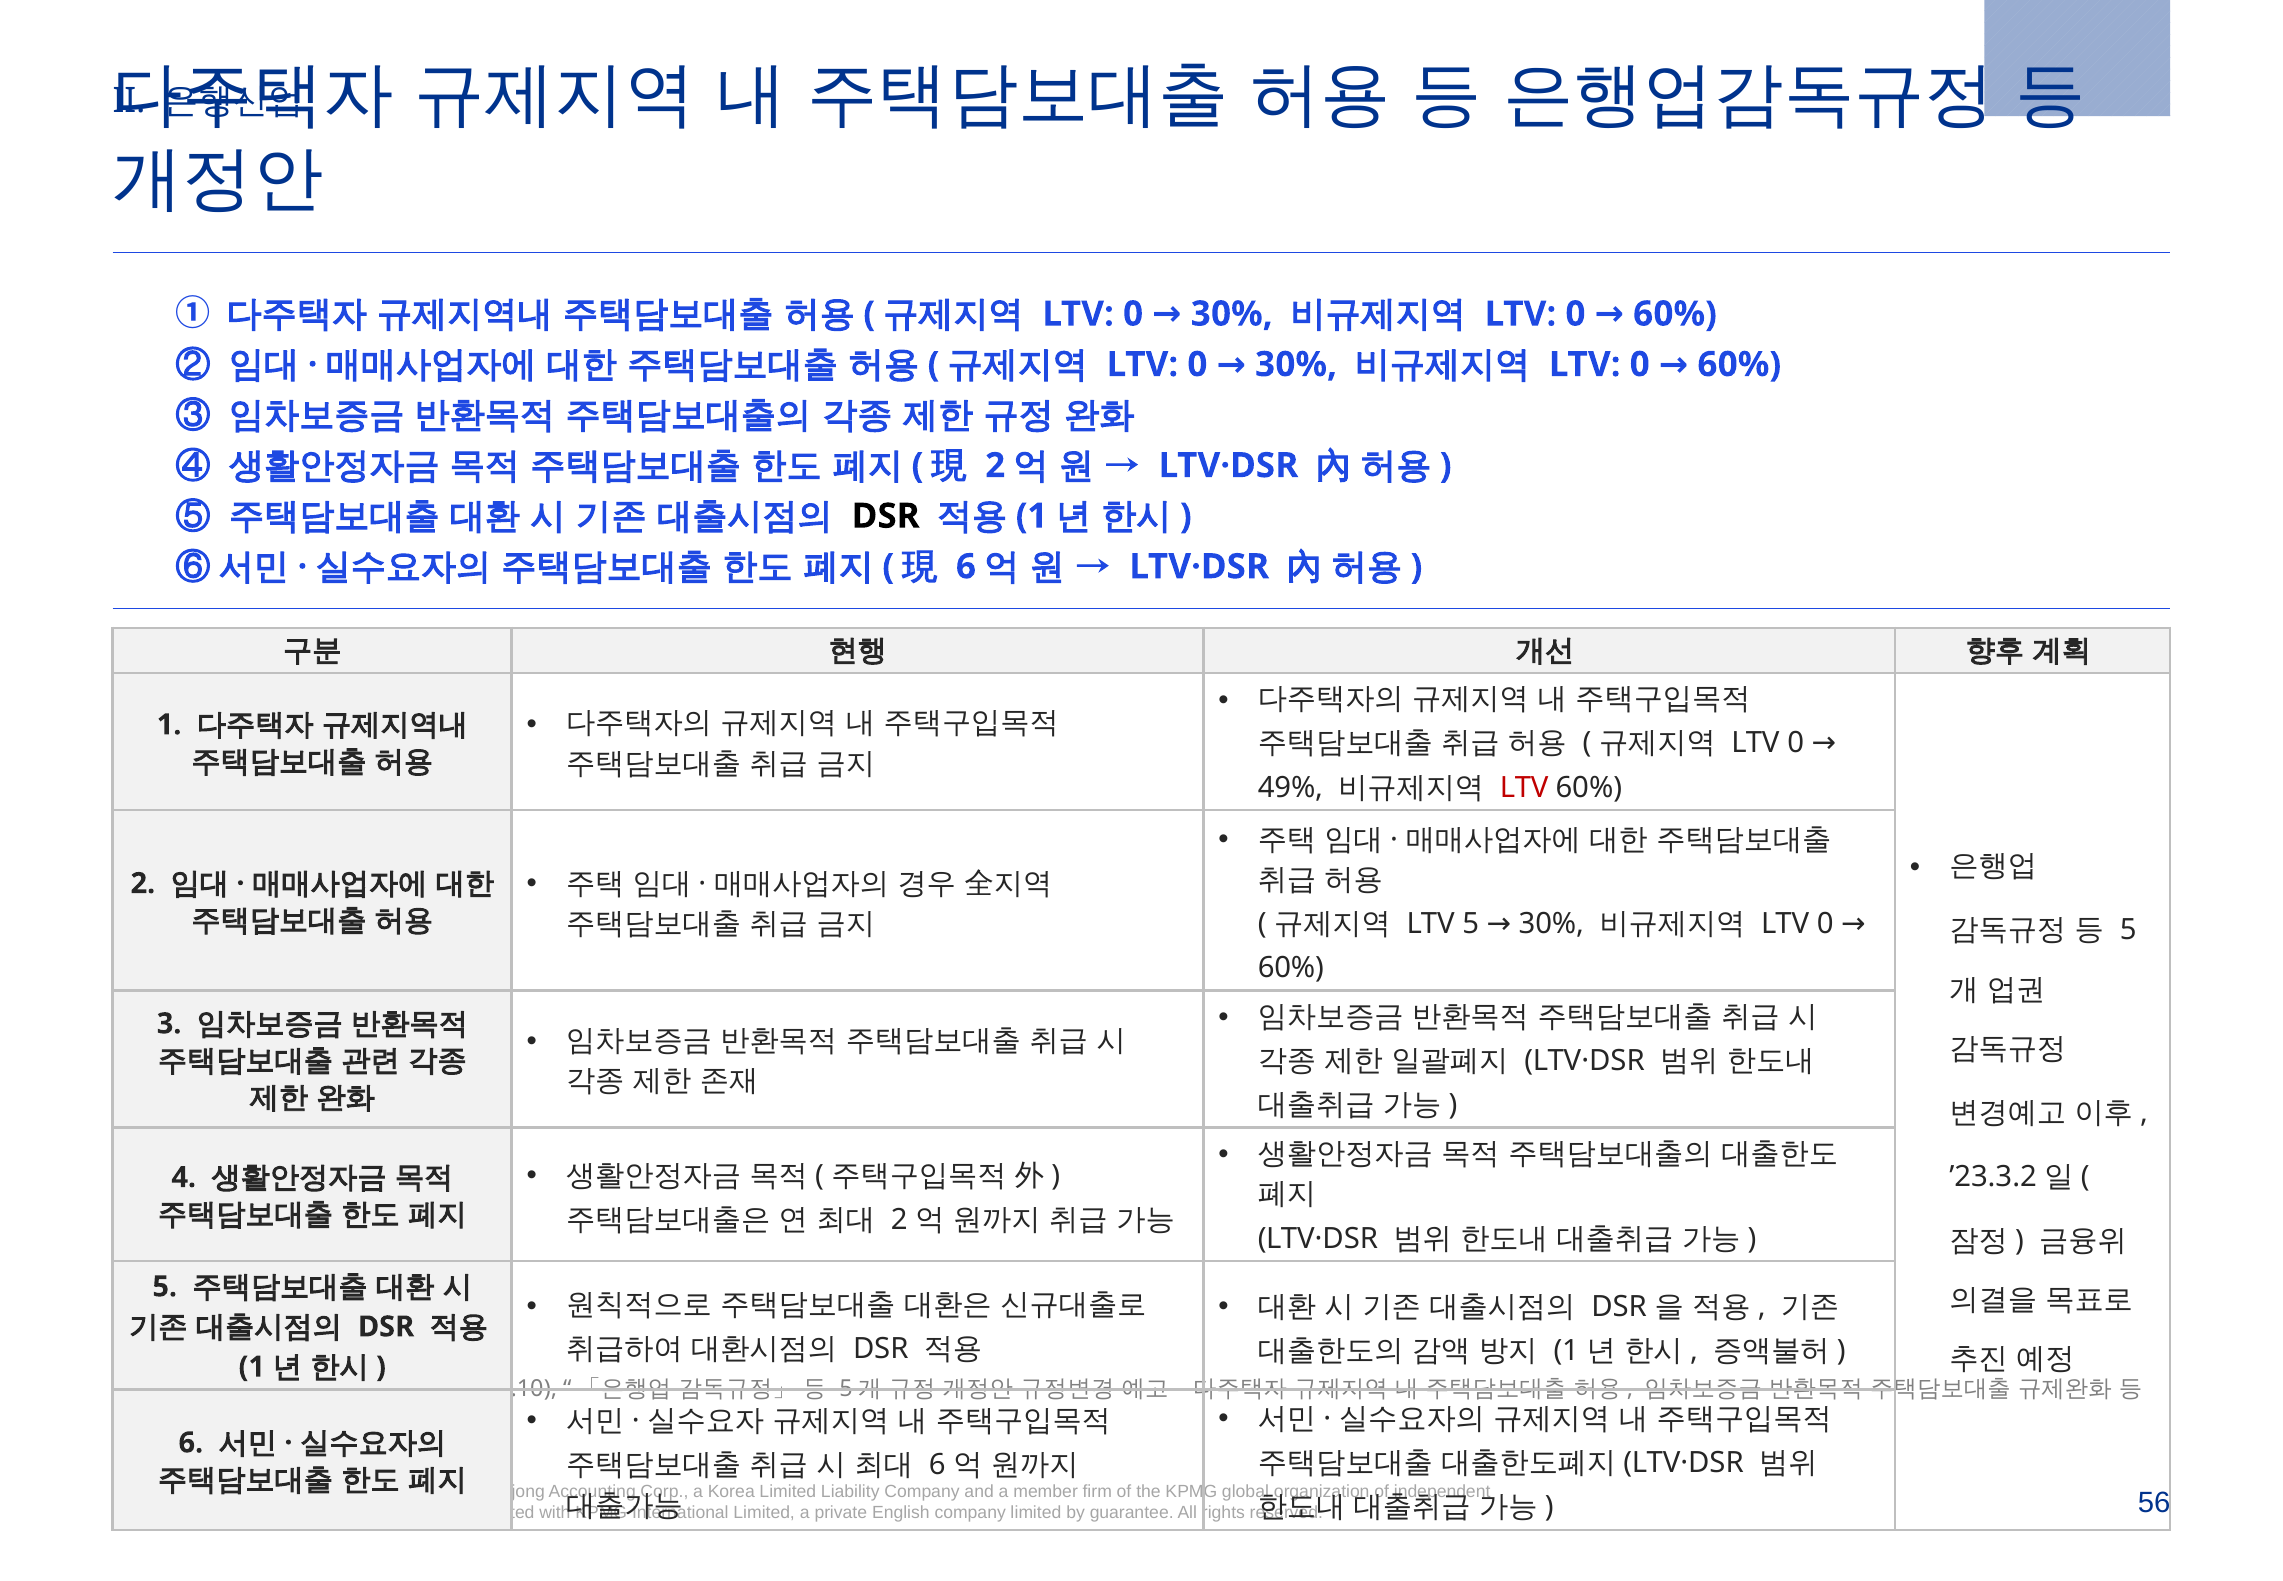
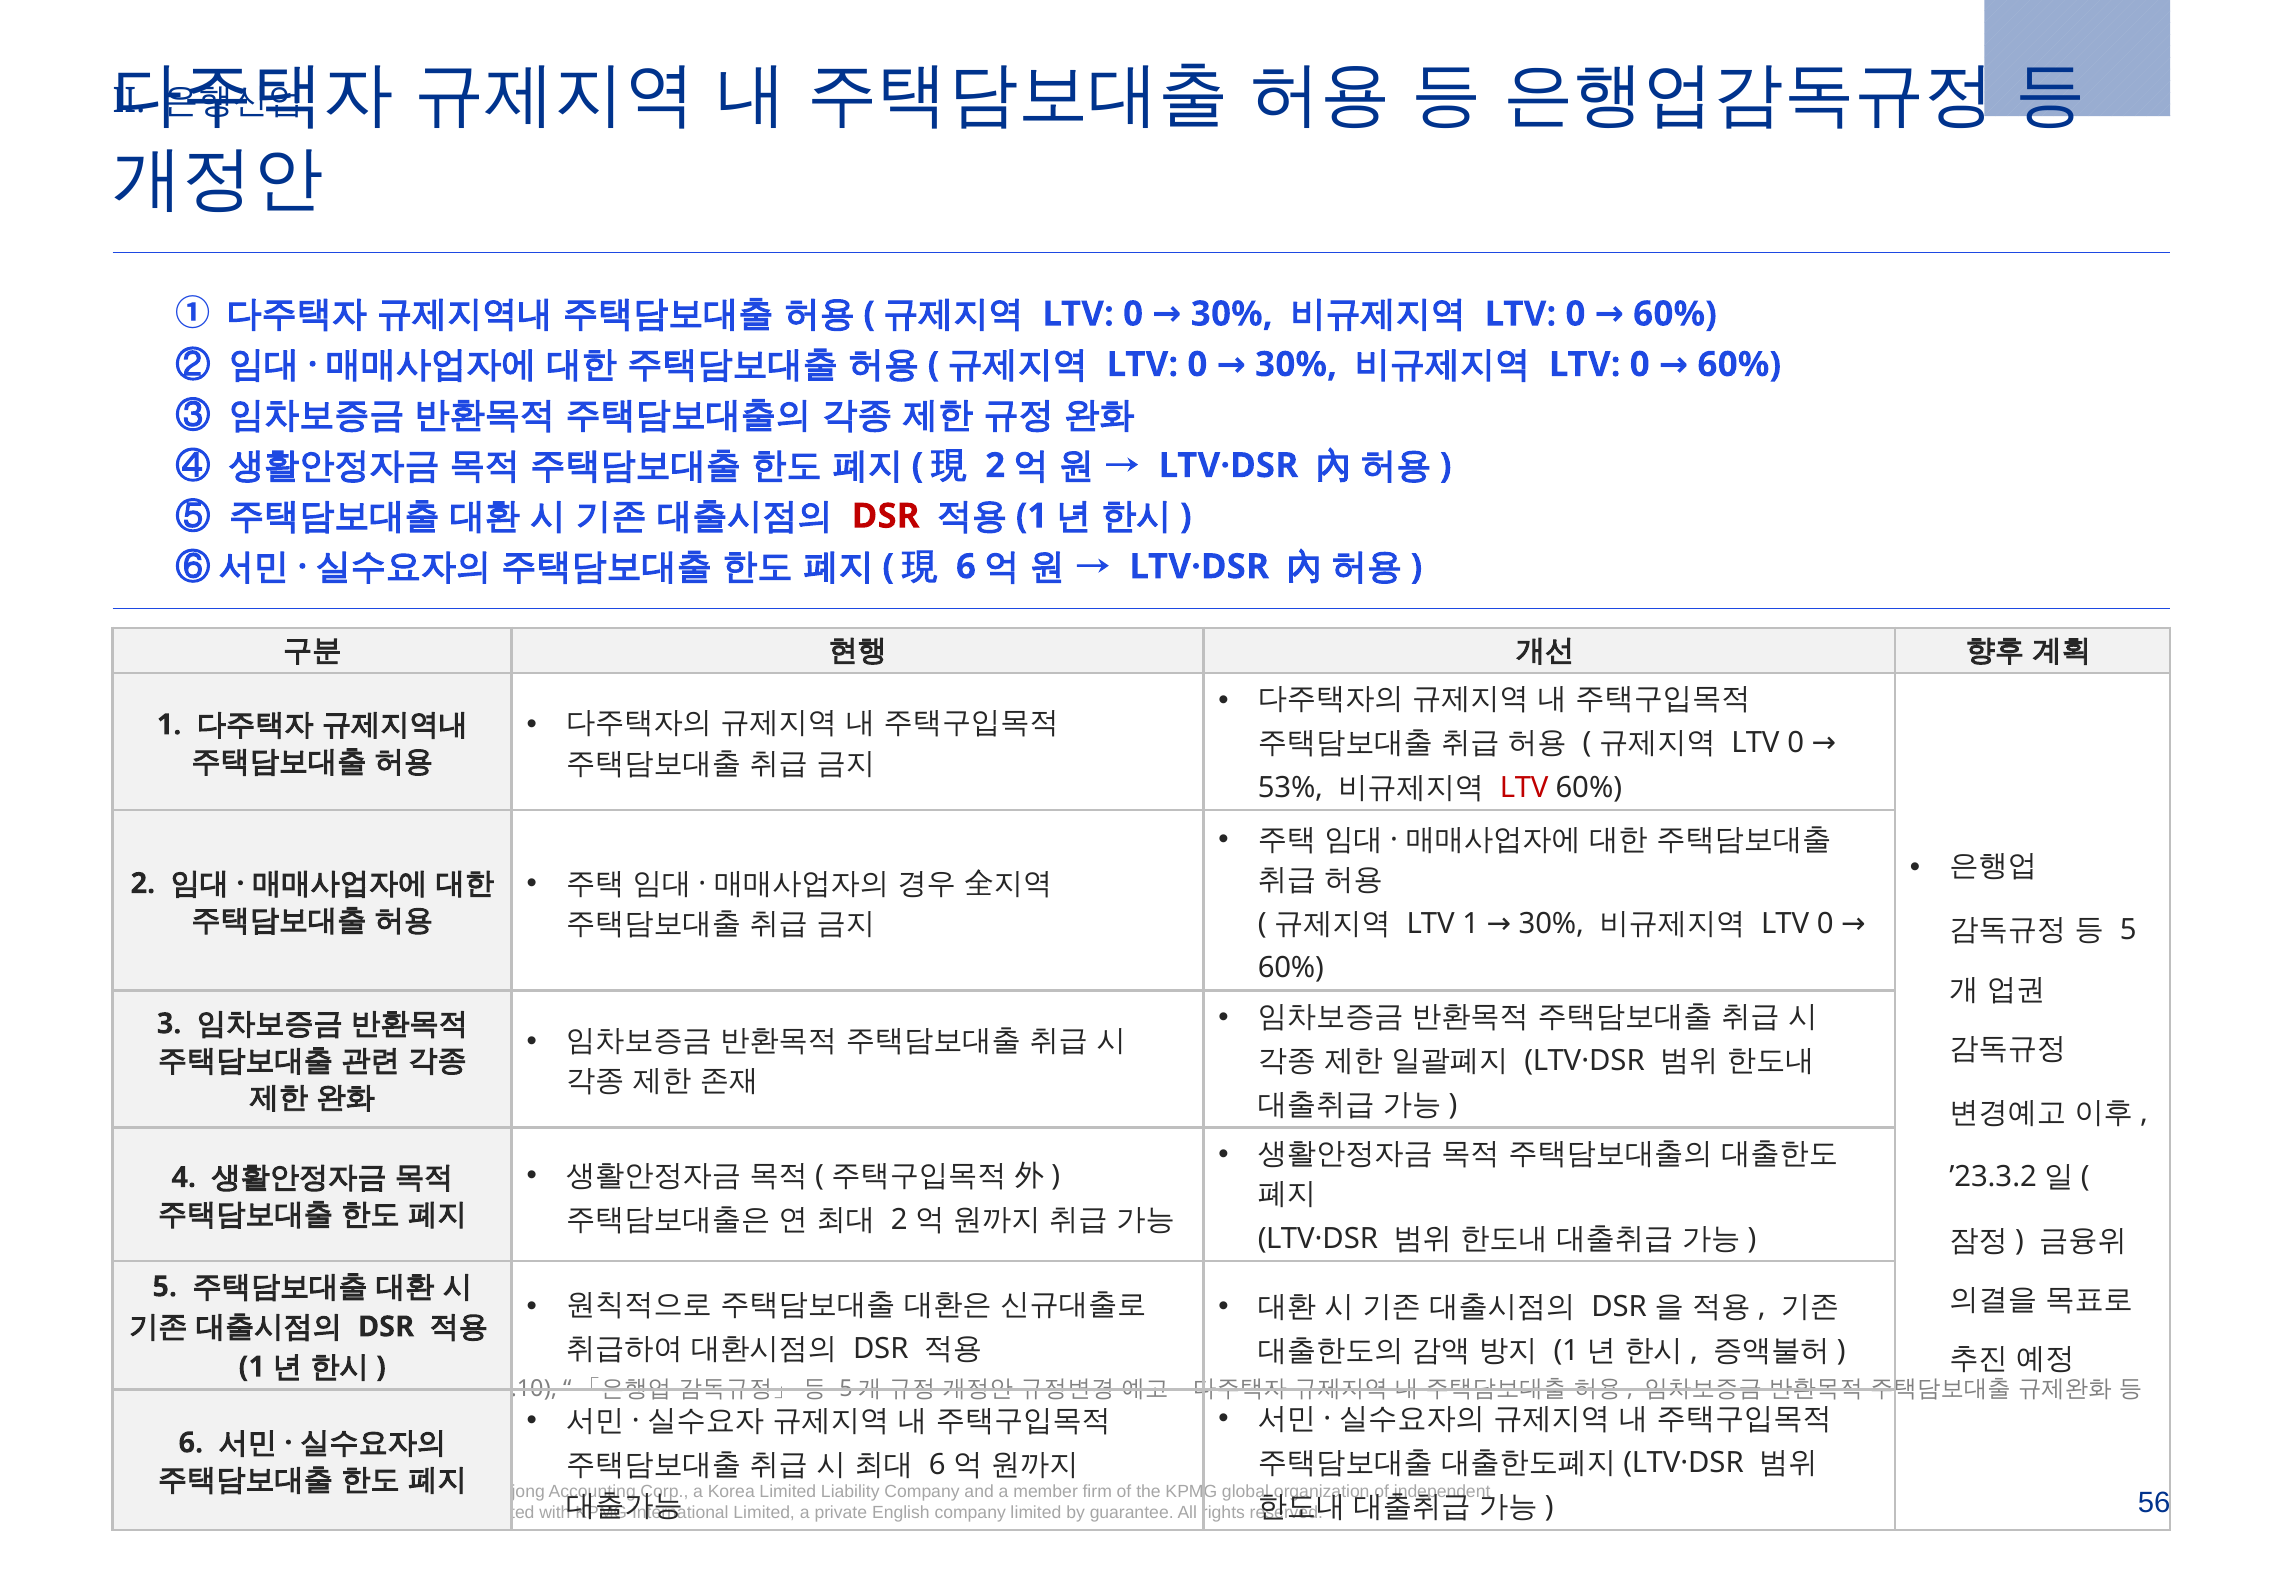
DSR colour: black -> red (886, 516)
49%: 49% -> 53% (1290, 787)
LTV 5: 5 -> 1 (1471, 924)
